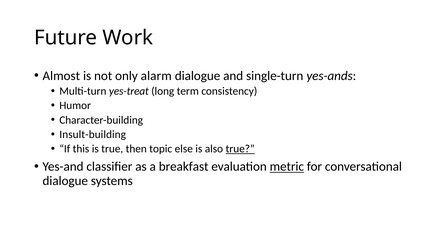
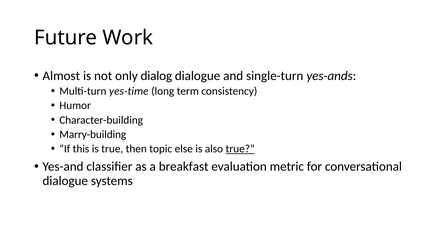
alarm: alarm -> dialog (156, 76)
yes-treat: yes-treat -> yes-time (129, 91)
Insult-building: Insult-building -> Marry-building (93, 134)
metric underline: present -> none (287, 167)
